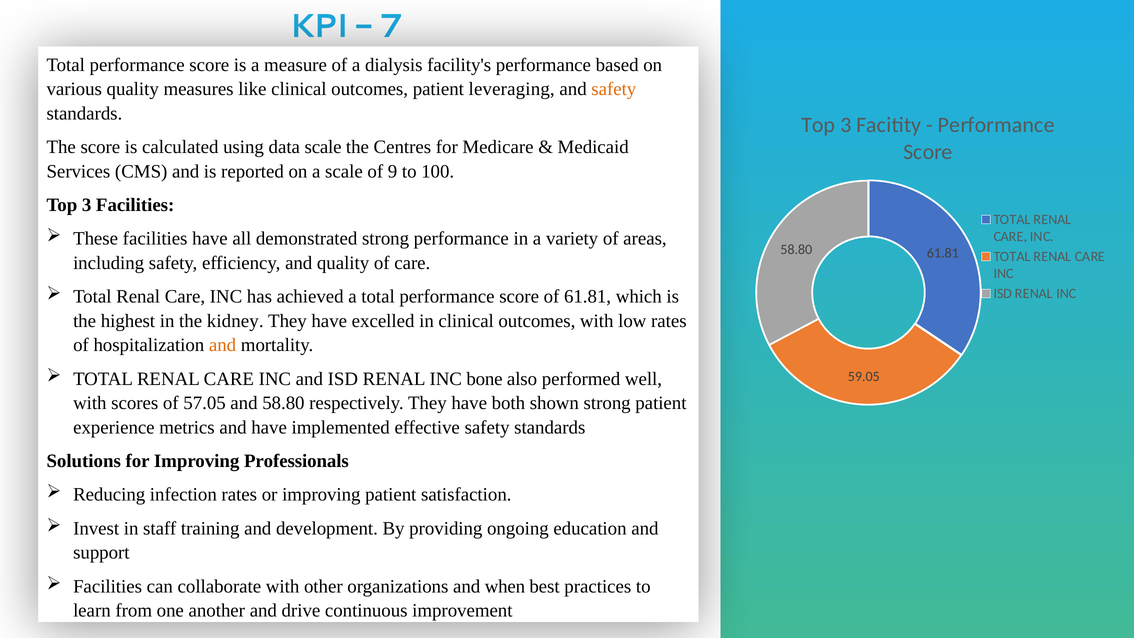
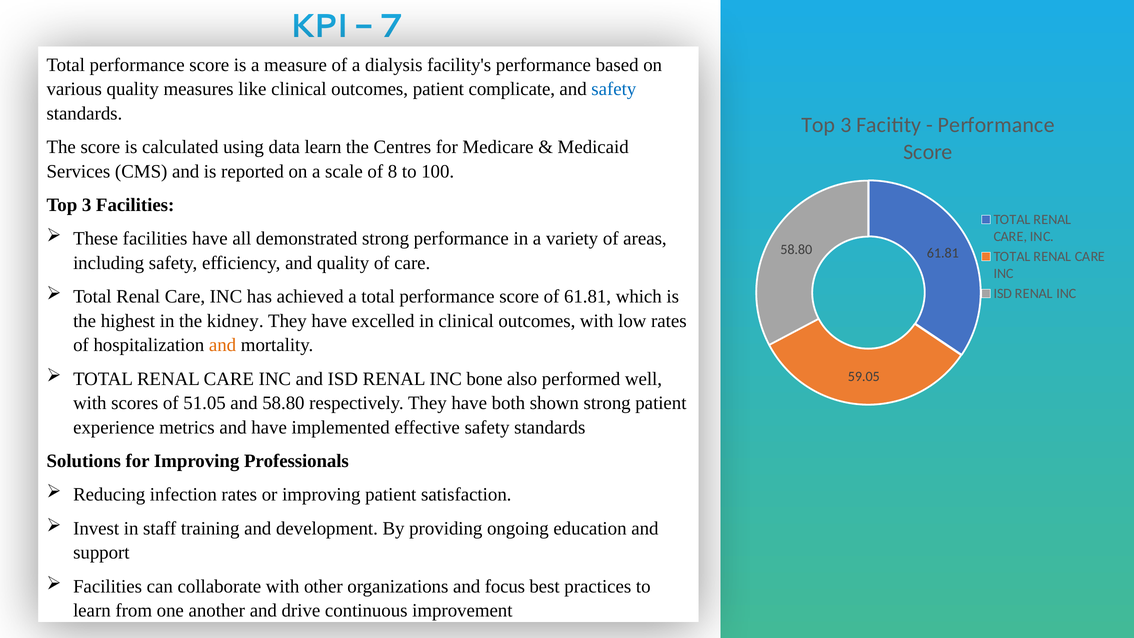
leveraging: leveraging -> complicate (512, 89)
safety colour: orange -> blue (614, 89)
data scale: scale -> learn (323, 147)
9: 9 -> 8 (393, 171)
57.05: 57.05 -> 51.05 (205, 403)
when: when -> focus (505, 586)
